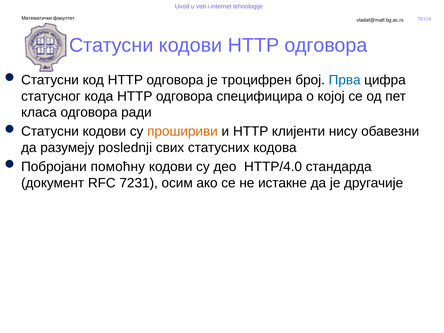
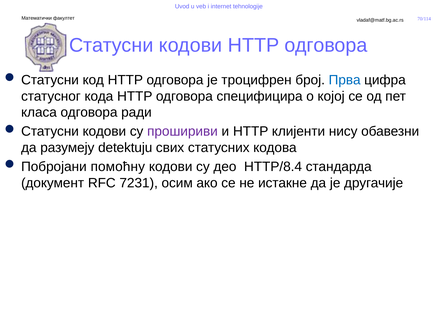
прошириви colour: orange -> purple (182, 131)
poslednji: poslednji -> detektuju (125, 148)
HTTP/4.0: HTTP/4.0 -> HTTP/8.4 (273, 167)
